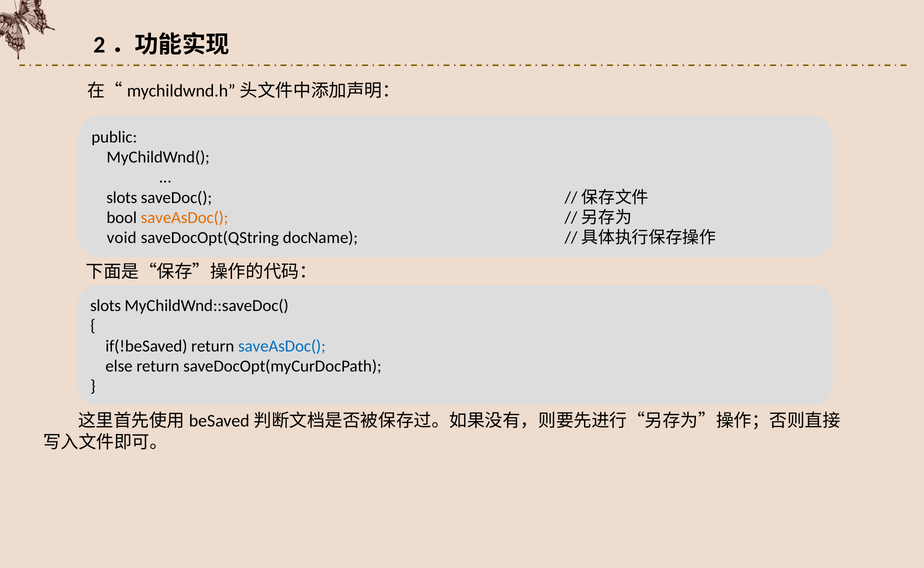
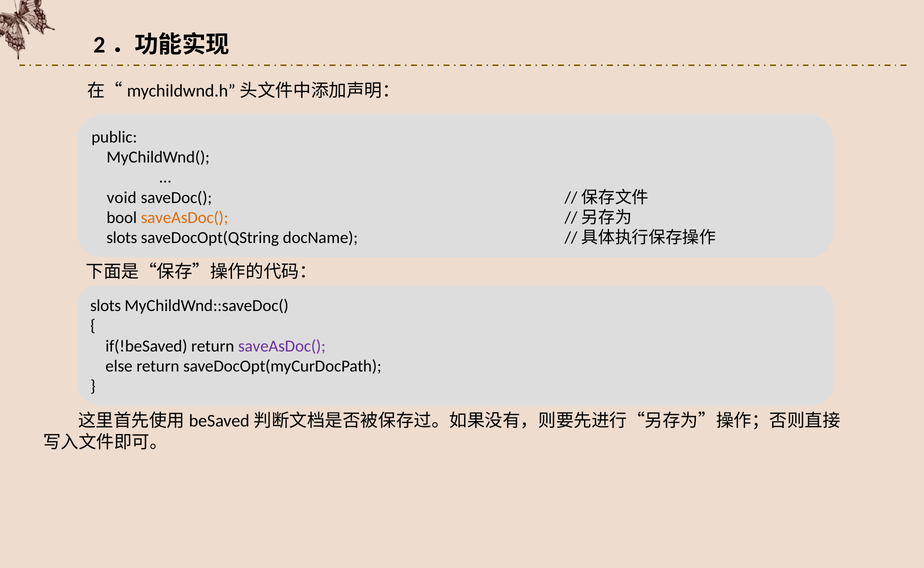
slots: slots -> void (122, 198)
void: void -> slots (122, 238)
saveAsDoc( colour: blue -> purple (282, 346)
